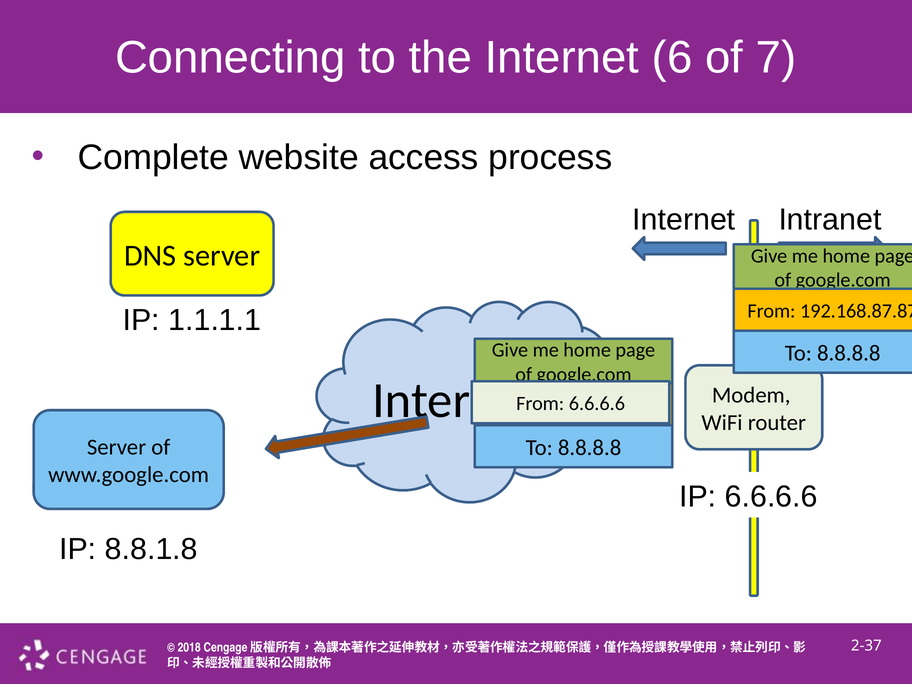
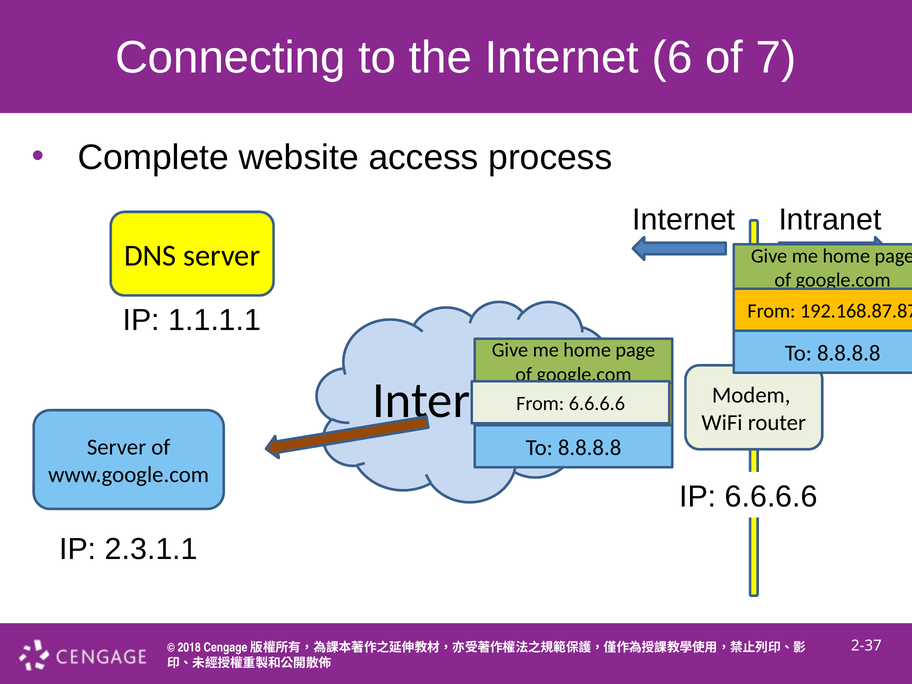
8.8.1.8: 8.8.1.8 -> 2.3.1.1 (151, 549)
